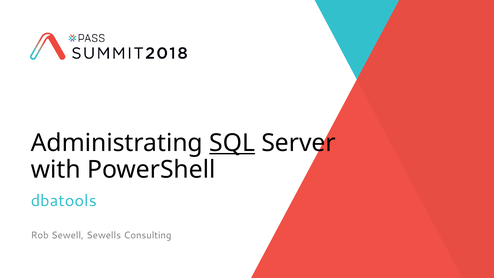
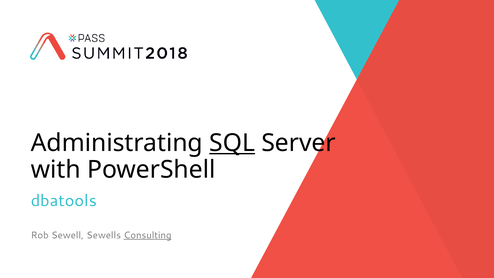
Consulting underline: none -> present (148, 235)
